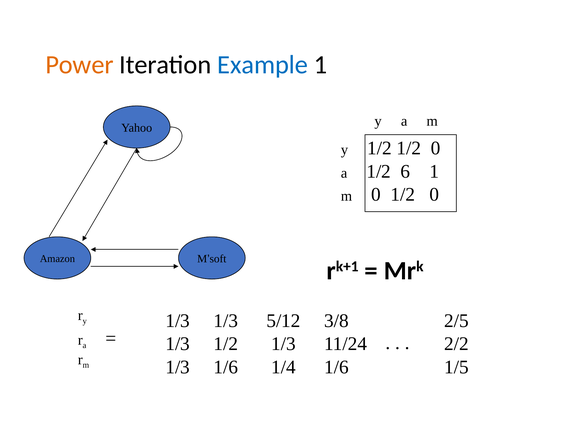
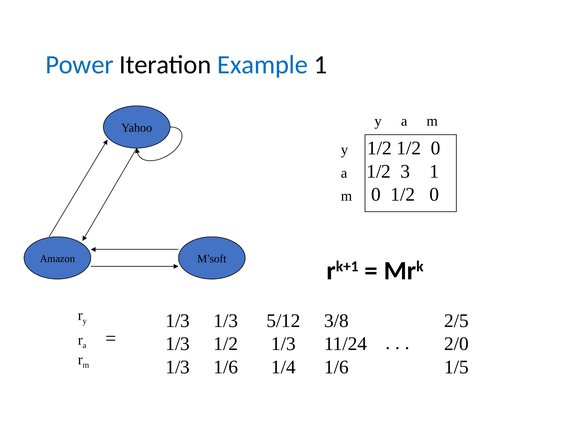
Power colour: orange -> blue (79, 65)
6: 6 -> 3 (405, 171)
2/2: 2/2 -> 2/0 (457, 344)
